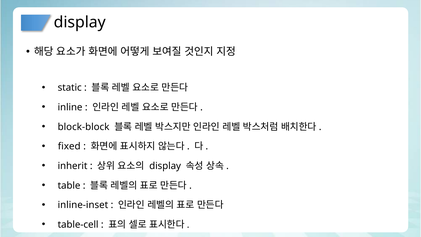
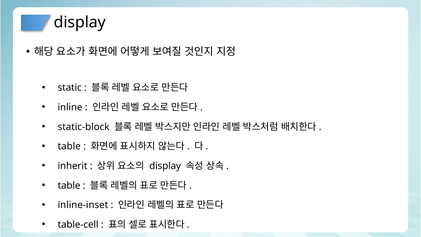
block-block: block-block -> static-block (84, 127)
fixed: fixed -> table (69, 146)
